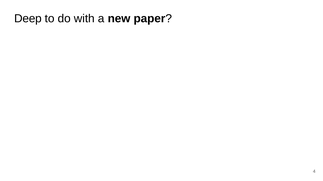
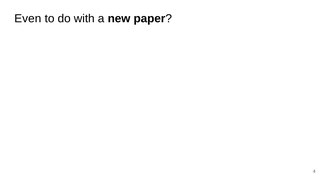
Deep: Deep -> Even (28, 19)
